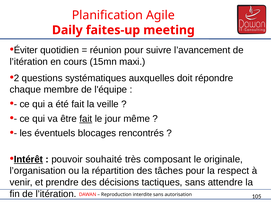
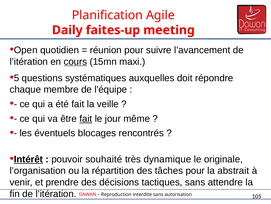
Éviter: Éviter -> Open (26, 50)
cours underline: none -> present (75, 61)
2: 2 -> 5 (16, 78)
composant: composant -> dynamique (167, 159)
respect: respect -> abstrait (233, 170)
